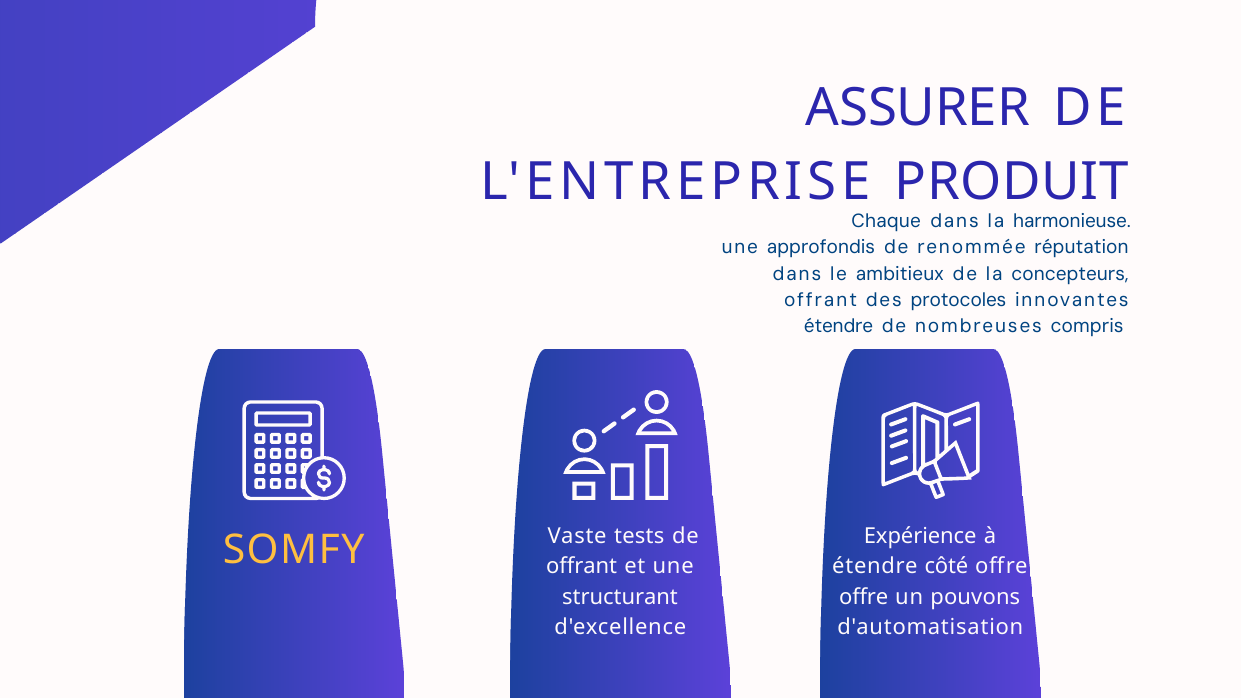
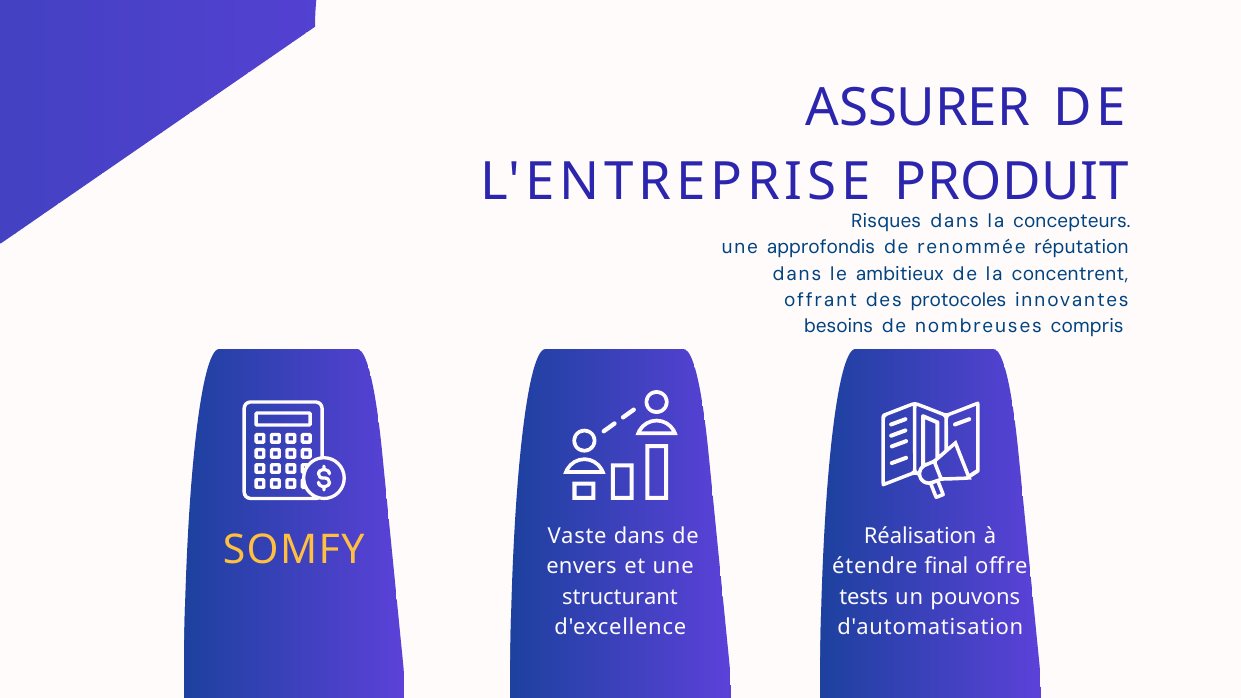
Chaque: Chaque -> Risques (886, 221)
harmonieuse: harmonieuse -> concepteurs (1072, 221)
concepteurs: concepteurs -> concentrent (1070, 274)
étendre: étendre -> besoins (839, 327)
Expérience: Expérience -> Réalisation (920, 536)
Vaste tests: tests -> dans (639, 536)
offrant: offrant -> envers (581, 567)
côté: côté -> final (946, 567)
offre: offre -> tests (864, 597)
